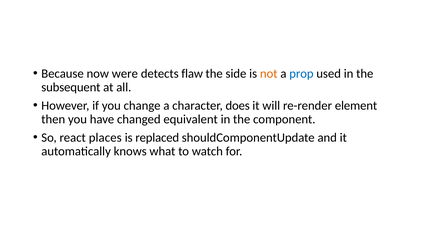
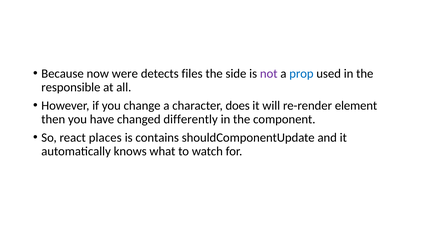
flaw: flaw -> files (192, 74)
not colour: orange -> purple (269, 74)
subsequent: subsequent -> responsible (71, 87)
equivalent: equivalent -> differently (191, 119)
replaced: replaced -> contains (157, 137)
